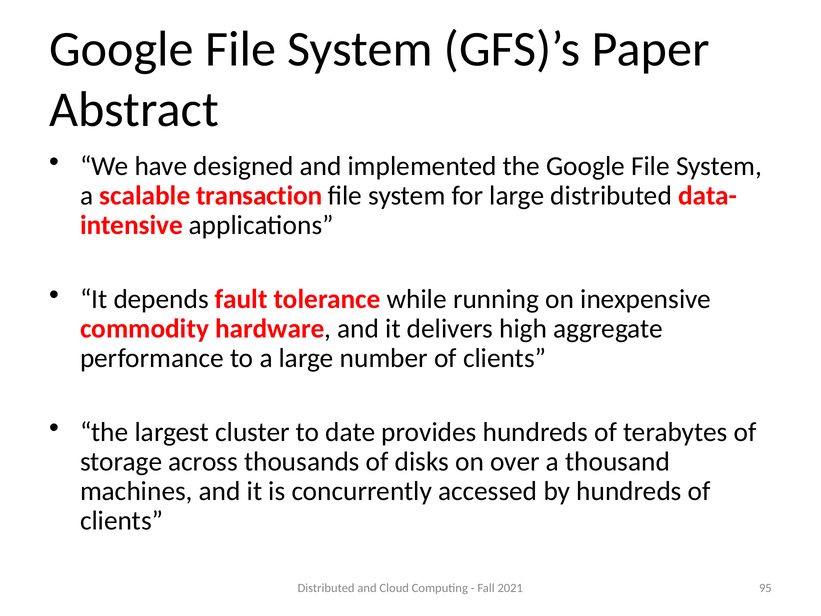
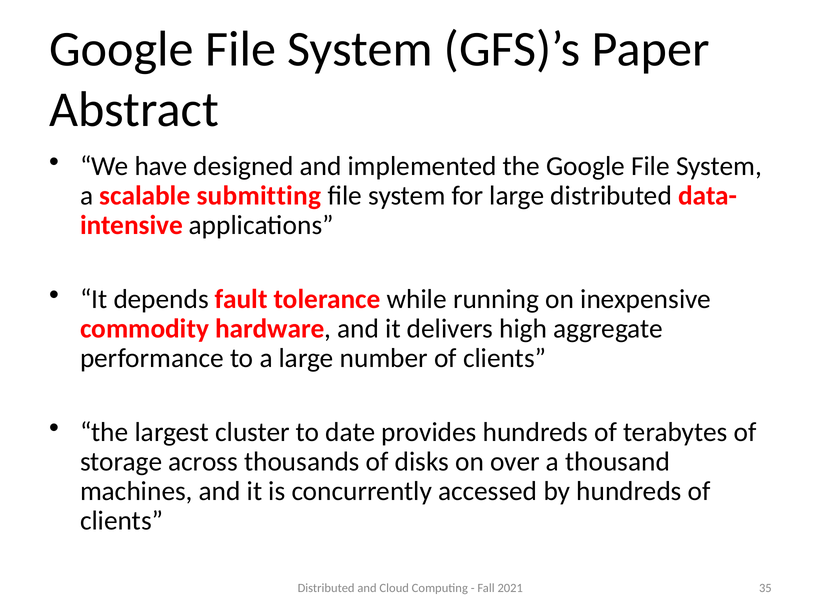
transaction: transaction -> submitting (259, 196)
95: 95 -> 35 (765, 588)
